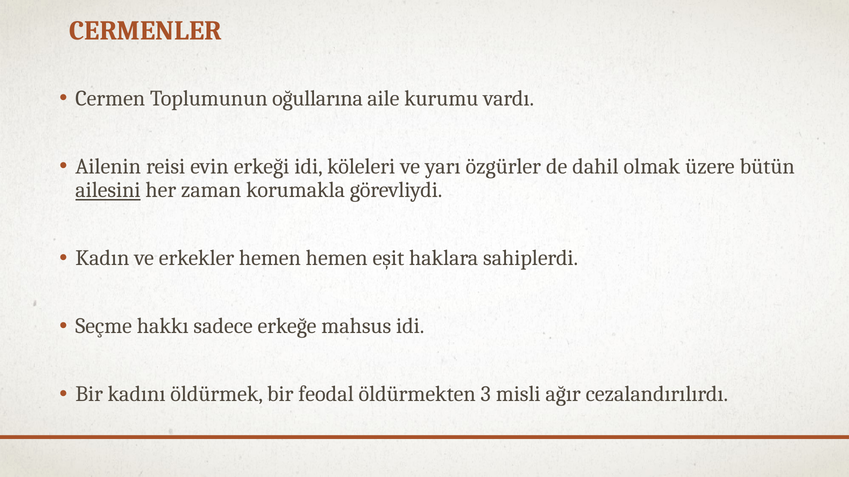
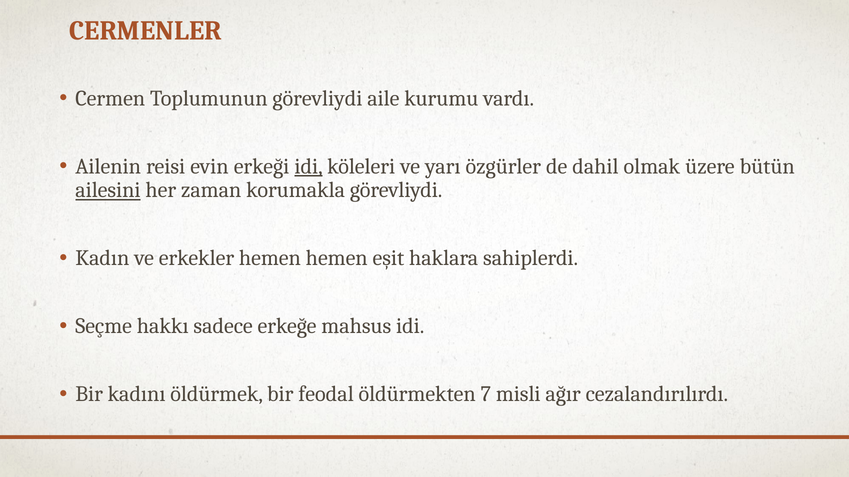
Toplumunun oğullarına: oğullarına -> görevliydi (317, 98)
idi underline: none -> present (309, 166)
3: 3 -> 7 (486, 395)
